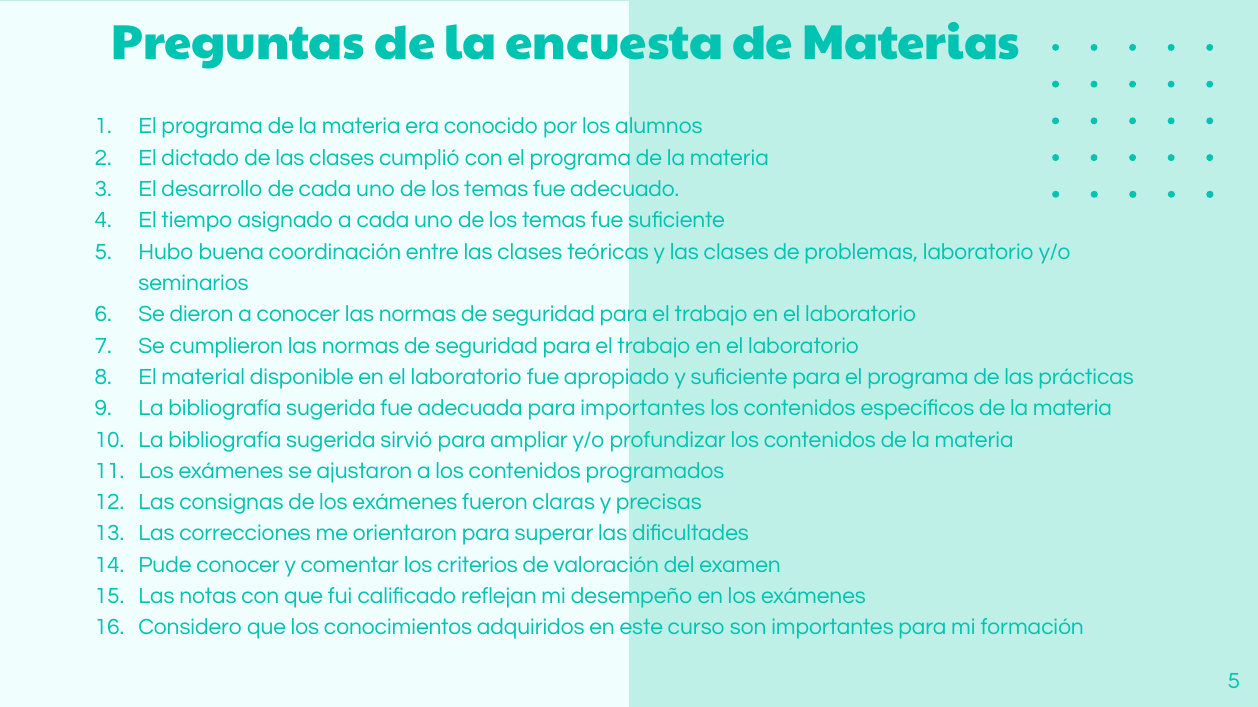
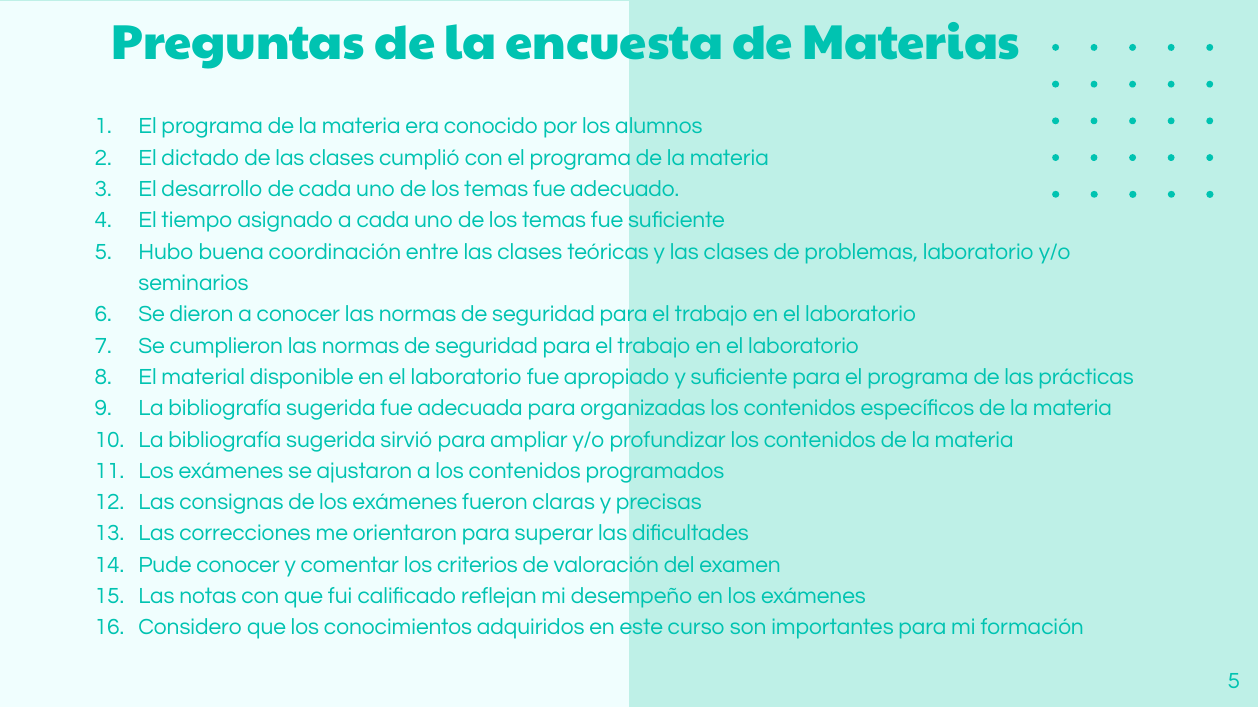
para importantes: importantes -> organizadas (643, 409)
